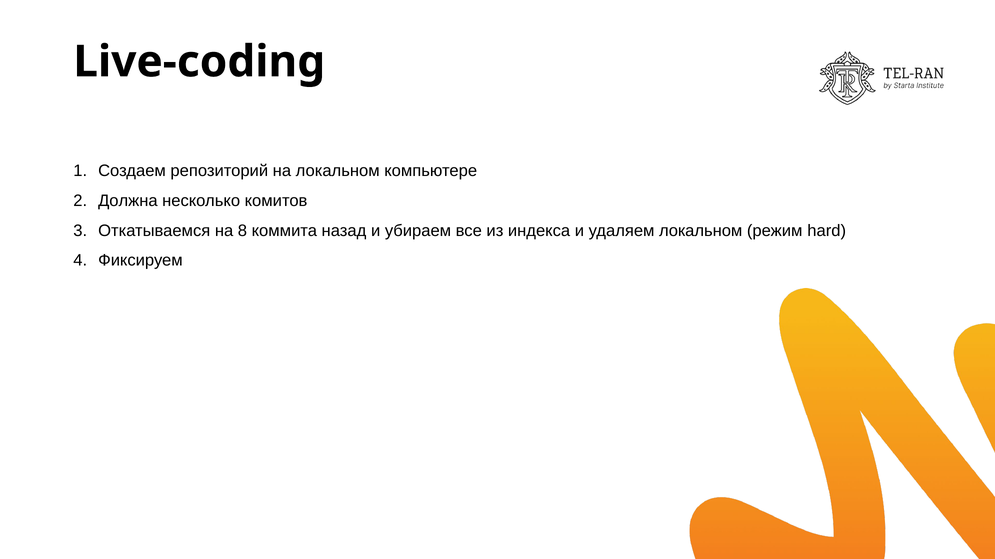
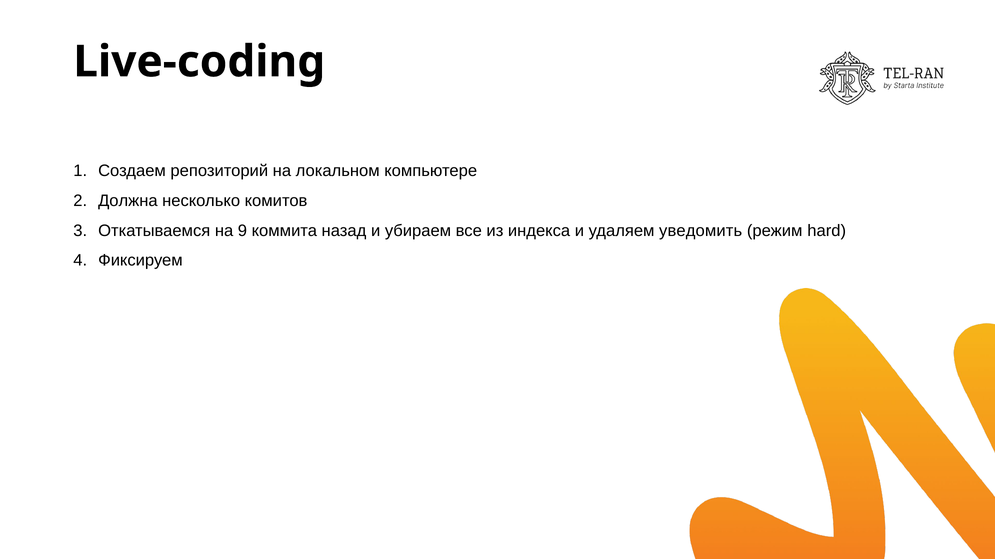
8: 8 -> 9 (242, 231)
удаляем локальном: локальном -> уведомить (701, 231)
